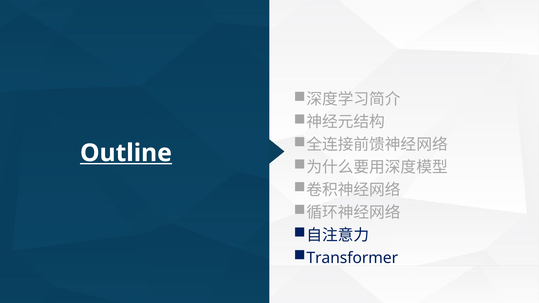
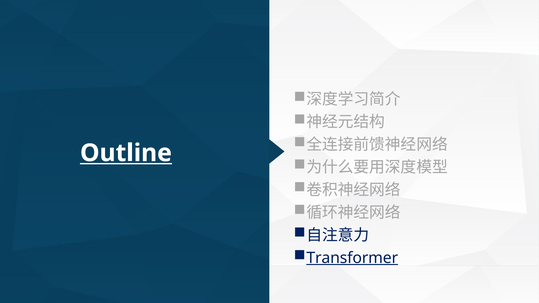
Transformer underline: none -> present (352, 258)
